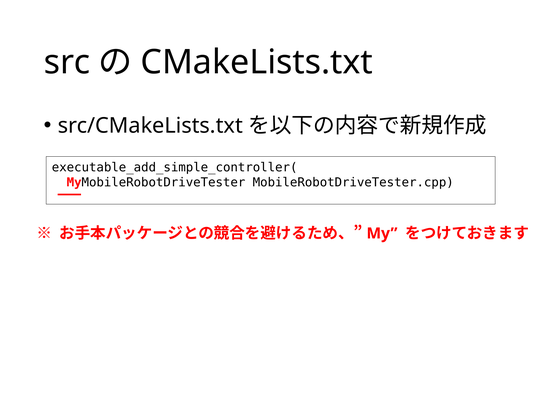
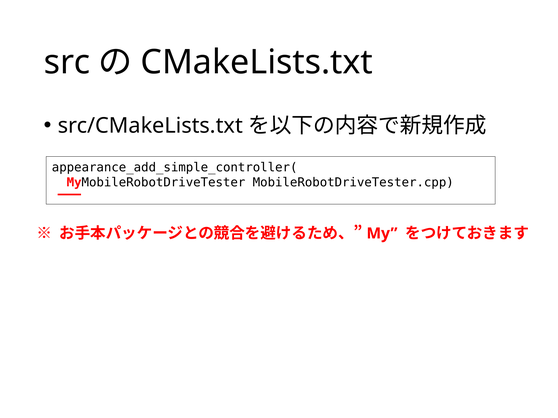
executable_add_simple_controller(: executable_add_simple_controller( -> appearance_add_simple_controller( (175, 168)
